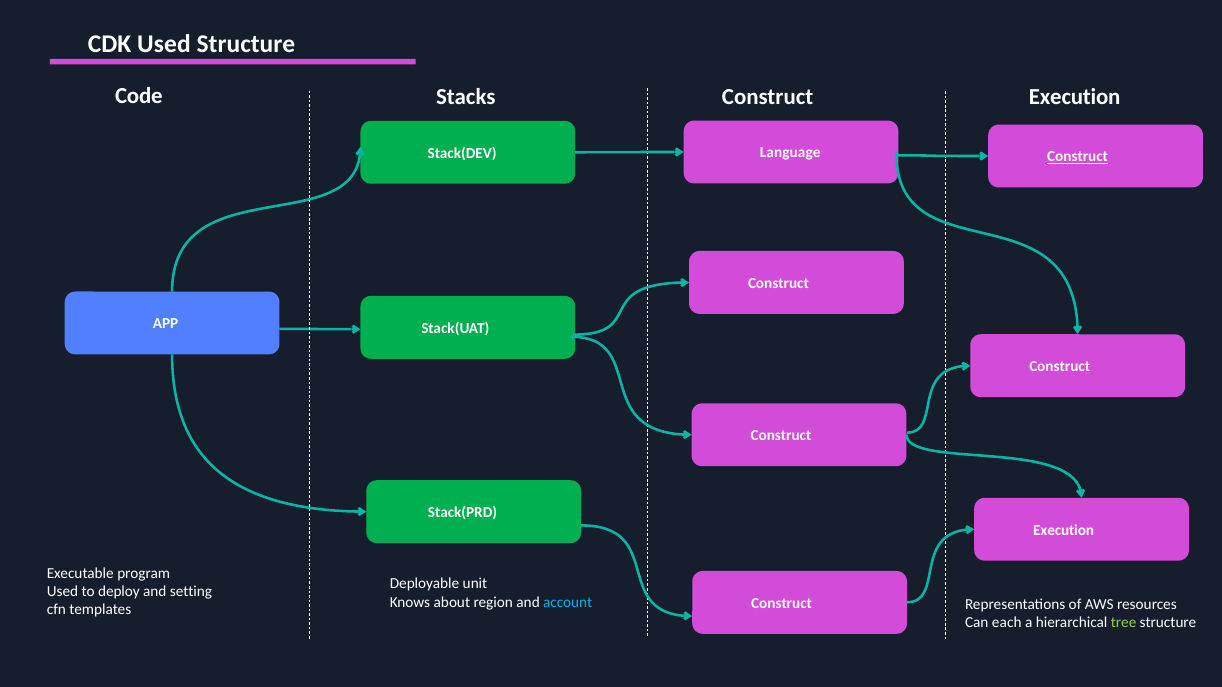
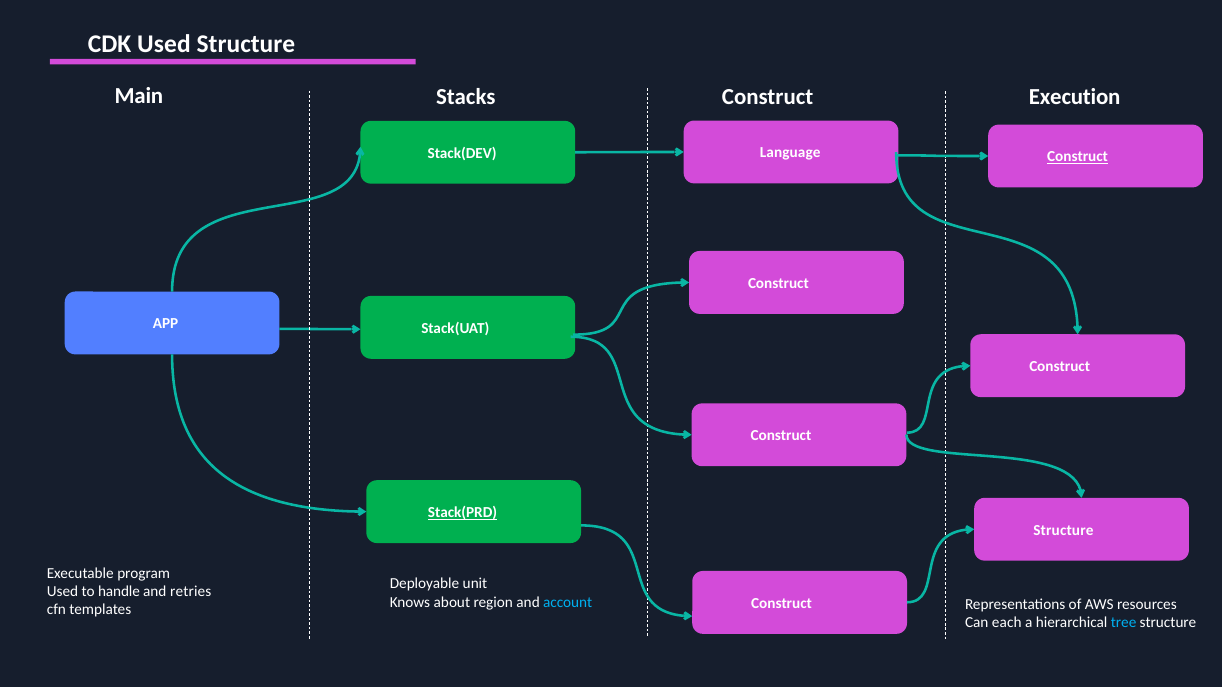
Code: Code -> Main (139, 96)
Stack(PRD underline: none -> present (462, 513)
Execution: Execution -> Structure (1063, 530)
deploy: deploy -> handle (119, 592)
setting: setting -> retries (191, 592)
tree colour: light green -> light blue (1124, 623)
